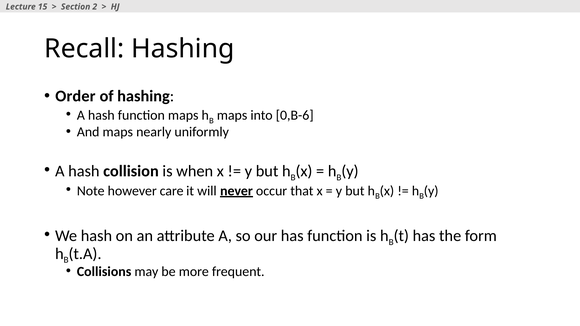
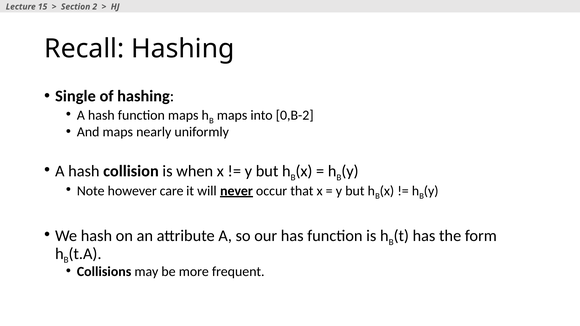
Order: Order -> Single (75, 96)
0,B-6: 0,B-6 -> 0,B-2 (295, 115)
